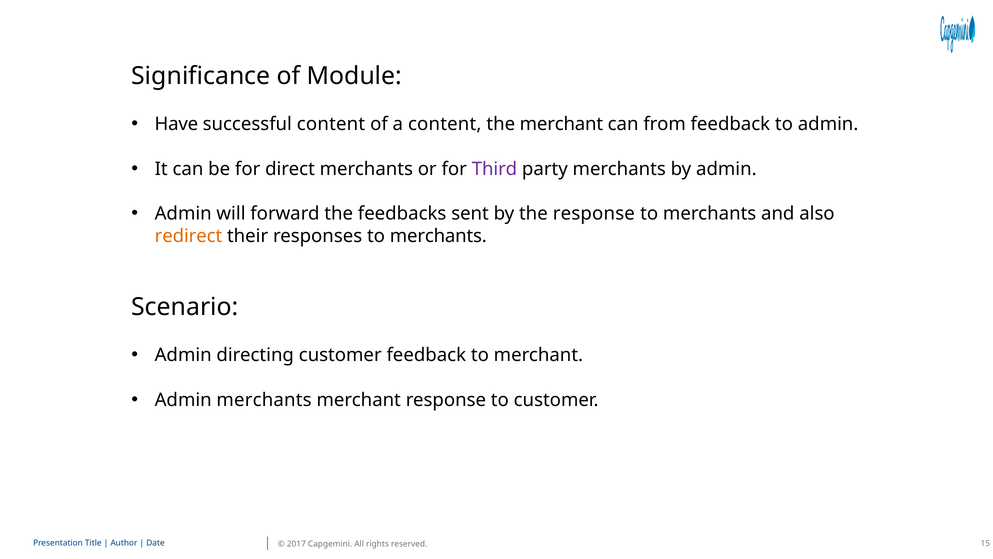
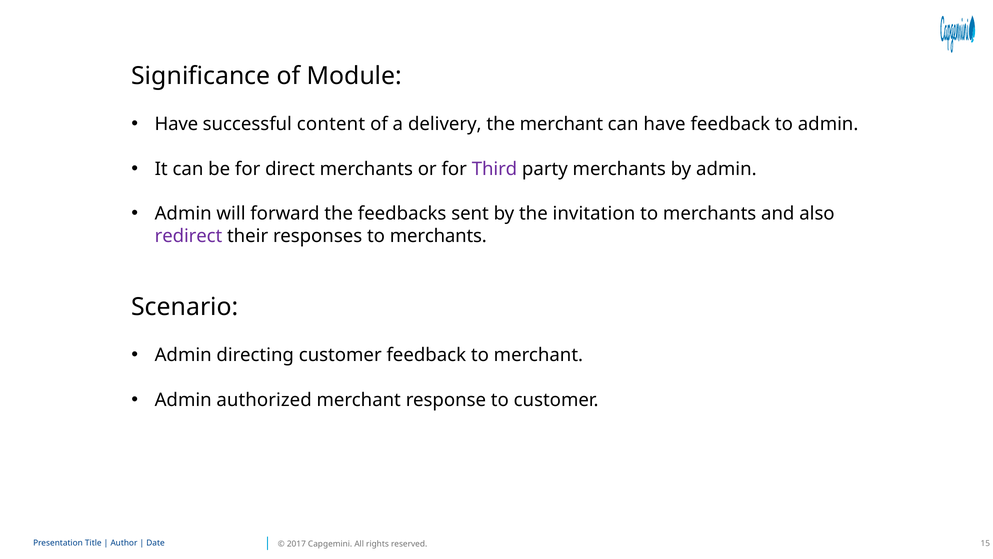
a content: content -> delivery (445, 124)
can from: from -> have (664, 124)
the response: response -> invitation (594, 213)
redirect colour: orange -> purple (188, 236)
Admin merchants: merchants -> authorized (264, 400)
